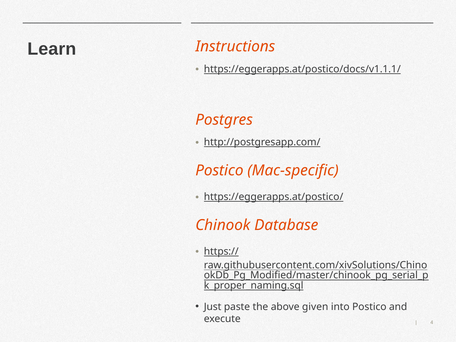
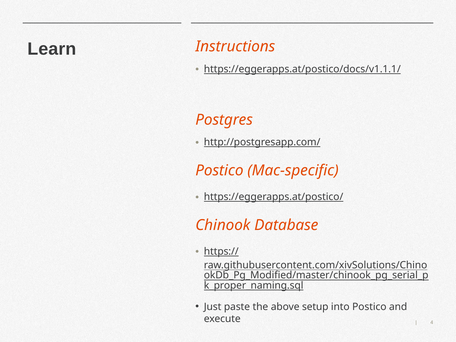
given: given -> setup (315, 307)
